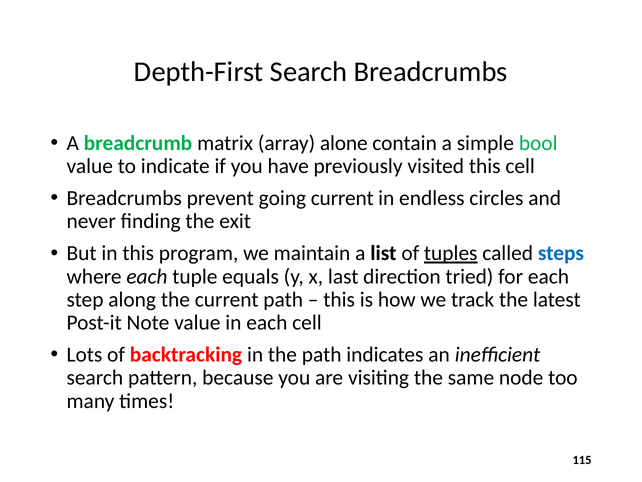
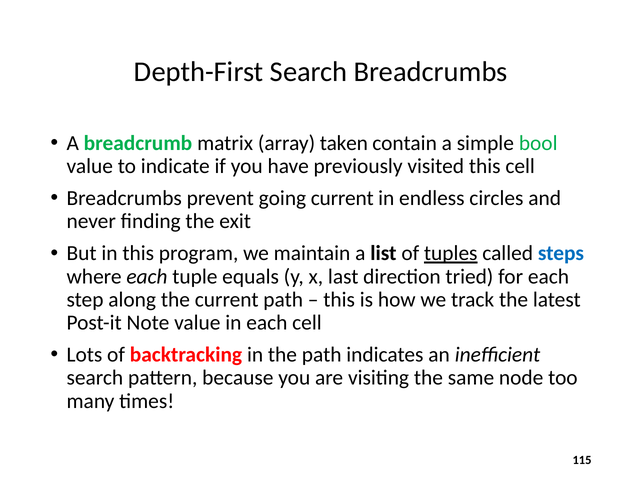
alone: alone -> taken (344, 143)
